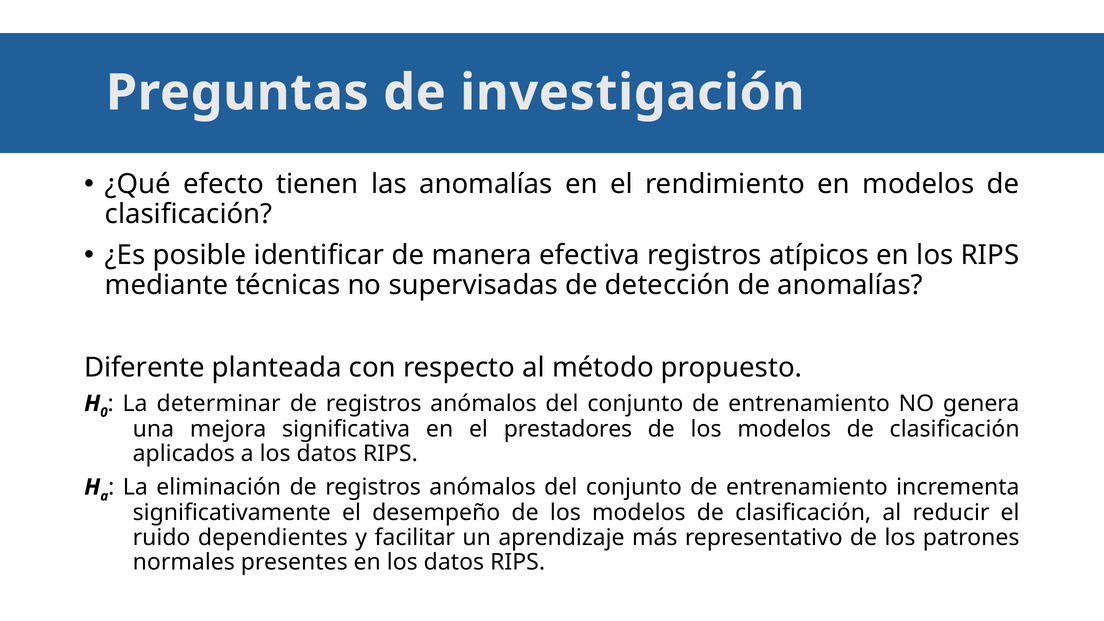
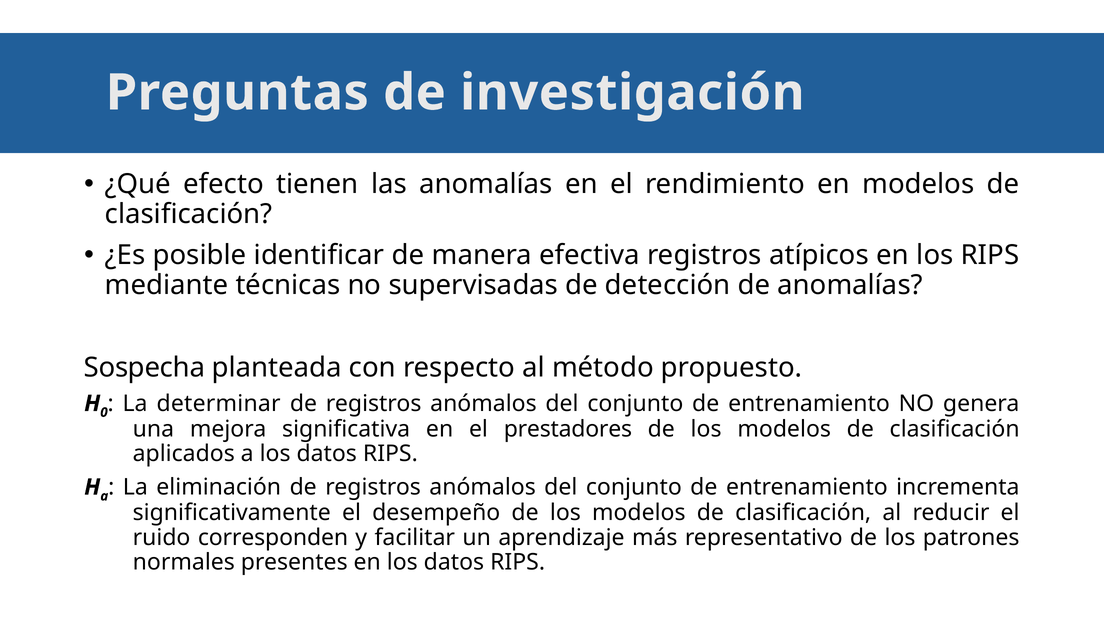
Diferente: Diferente -> Sospecha (144, 368)
dependientes: dependientes -> corresponden (273, 538)
